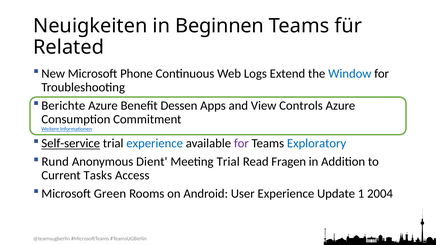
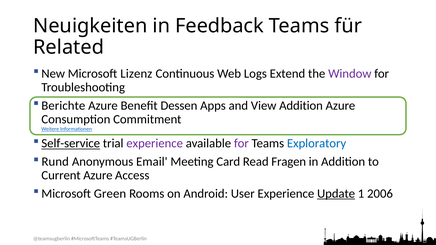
Beginnen: Beginnen -> Feedback (220, 26)
Phone: Phone -> Lizenz (136, 74)
Window colour: blue -> purple (350, 74)
View Controls: Controls -> Addition (301, 106)
experience colour: blue -> purple (155, 144)
Dient: Dient -> Email (152, 162)
Meeting Trial: Trial -> Card (228, 162)
Current Tasks: Tasks -> Azure (98, 176)
Update underline: none -> present (336, 194)
2004: 2004 -> 2006 (380, 194)
